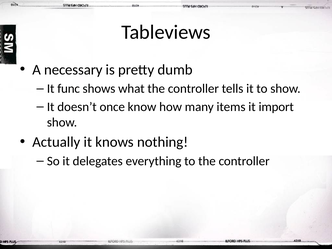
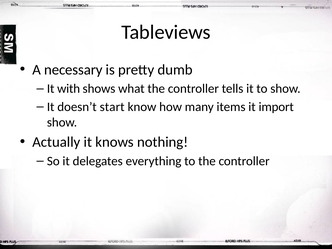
func: func -> with (69, 89)
once: once -> start (112, 107)
